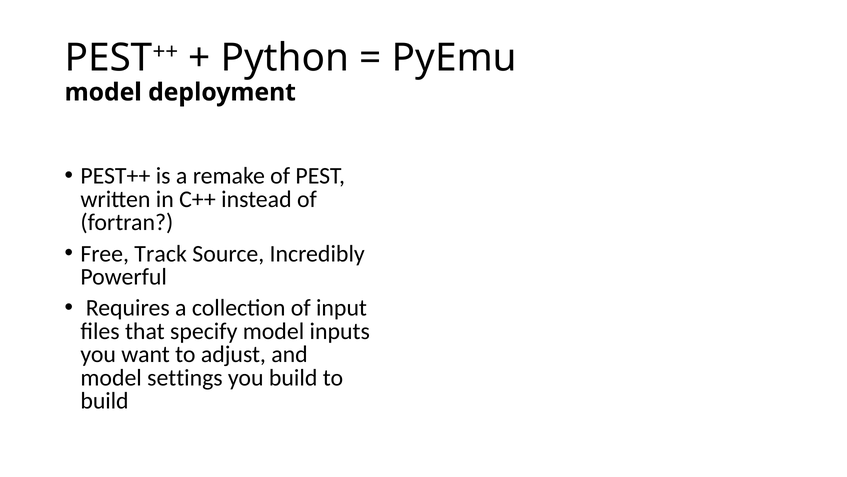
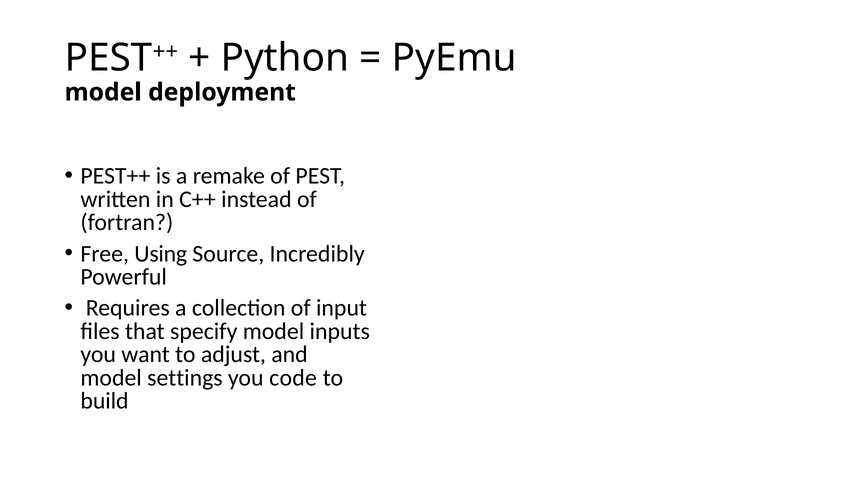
Track: Track -> Using (161, 253)
you build: build -> code (293, 377)
